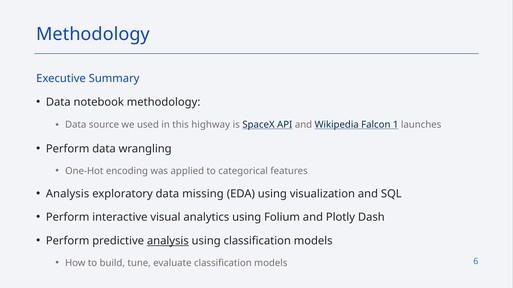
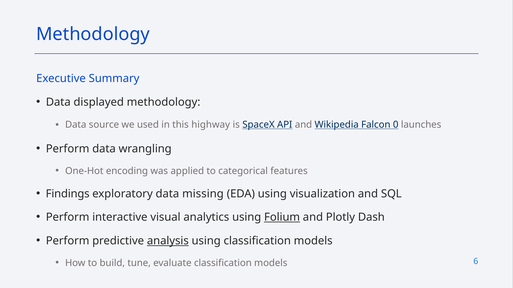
notebook: notebook -> displayed (99, 102)
1: 1 -> 0 (396, 125)
Analysis: Analysis -> Findings (68, 194)
Folium underline: none -> present (282, 218)
